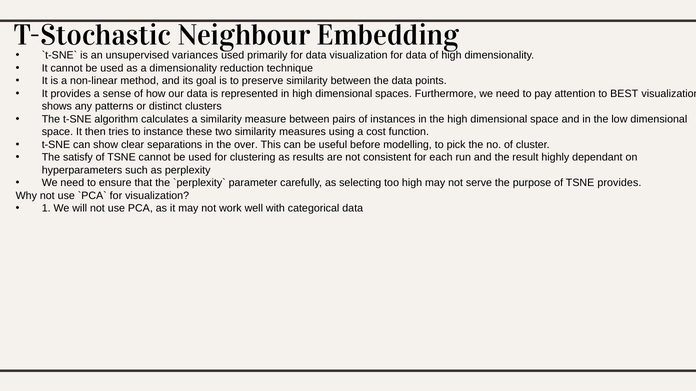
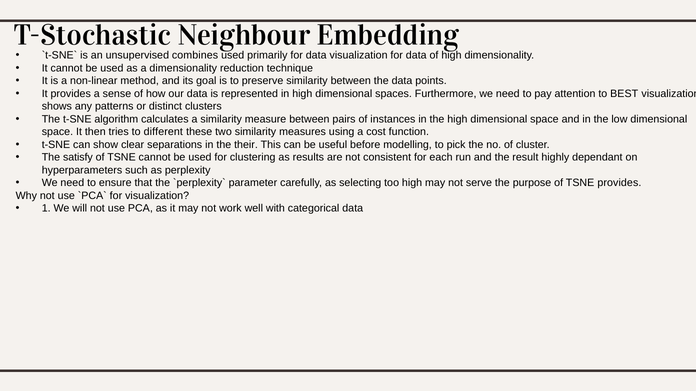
variances: variances -> combines (195, 55)
instance: instance -> different (163, 132)
over: over -> their (246, 145)
